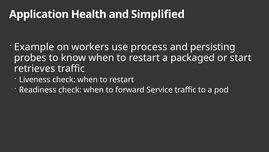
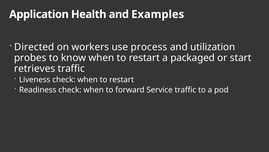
Simplified: Simplified -> Examples (158, 14)
Example: Example -> Directed (34, 47)
persisting: persisting -> utilization (213, 47)
